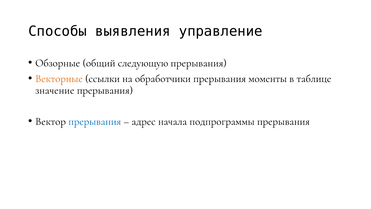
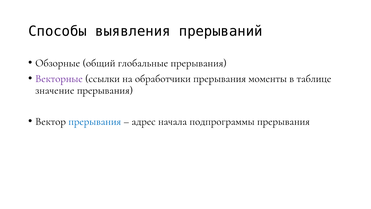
управление: управление -> прерываний (221, 31)
следующую: следующую -> глобальные (143, 63)
Векторные colour: orange -> purple (59, 78)
